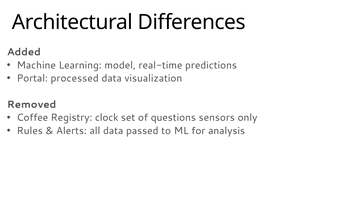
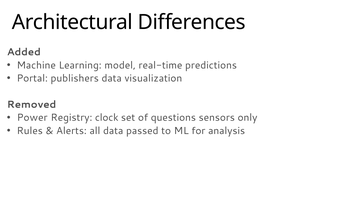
processed: processed -> publishers (75, 78)
Coffee: Coffee -> Power (32, 118)
